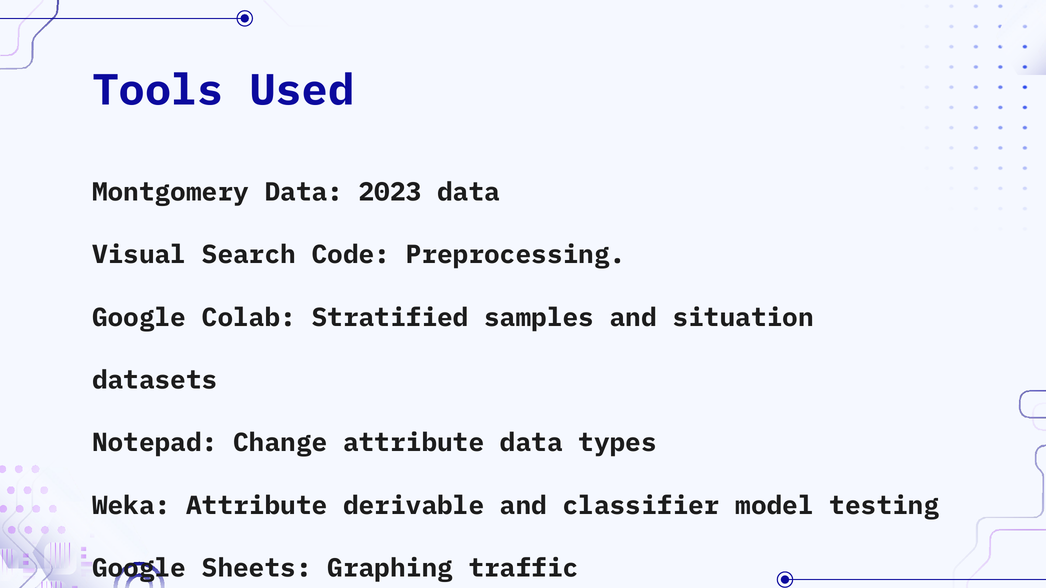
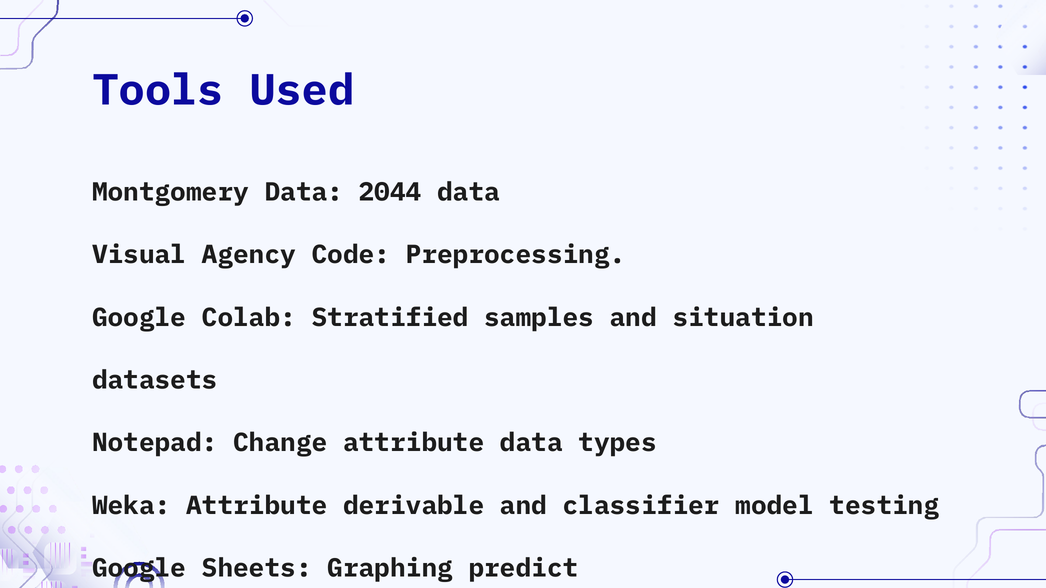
2023: 2023 -> 2044 (390, 192)
Search: Search -> Agency (249, 255)
traffic: traffic -> predict (524, 569)
